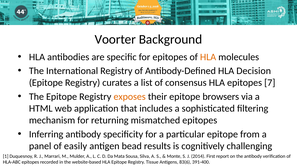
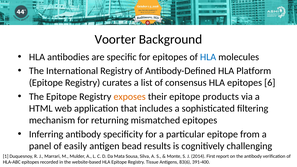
HLA colour: orange -> blue (208, 57)
Decision: Decision -> Platform (254, 71)
7: 7 -> 6 (270, 83)
browsers: browsers -> products (221, 97)
